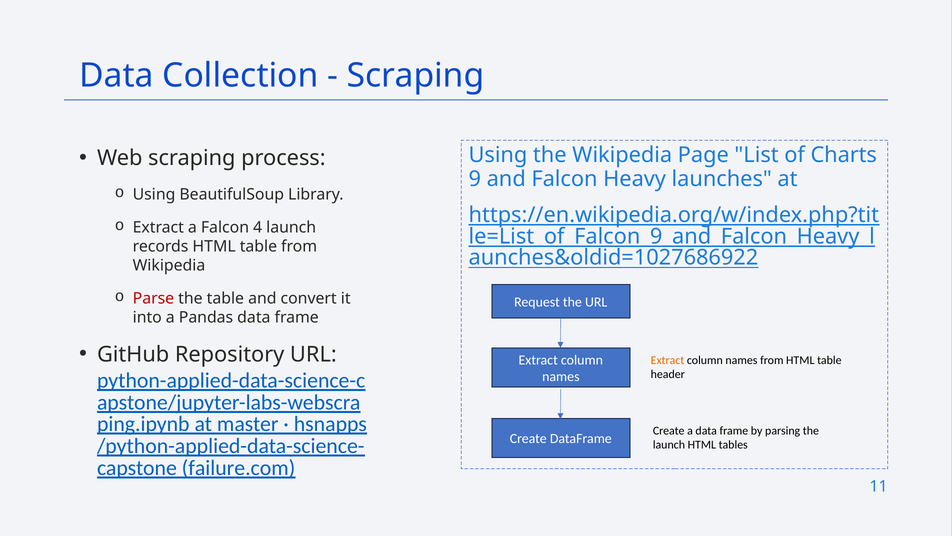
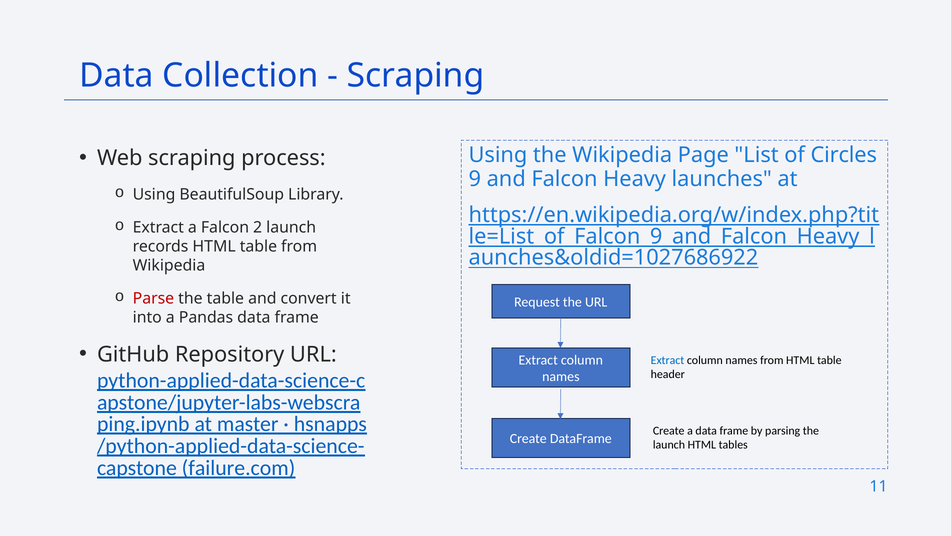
Charts: Charts -> Circles (844, 155)
4: 4 -> 2 (258, 227)
Extract colour: orange -> blue (667, 360)
